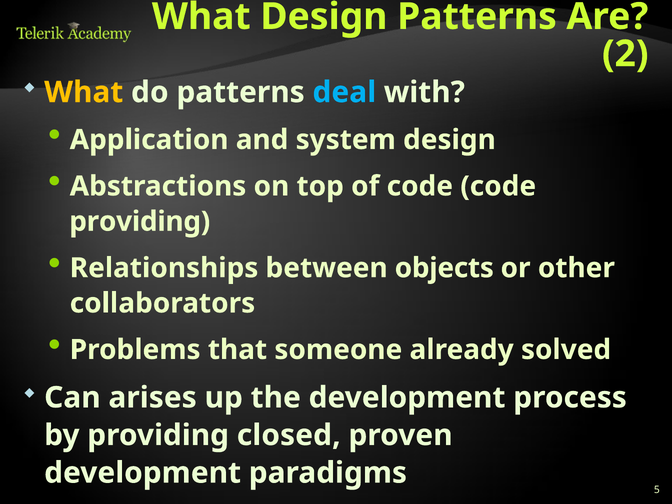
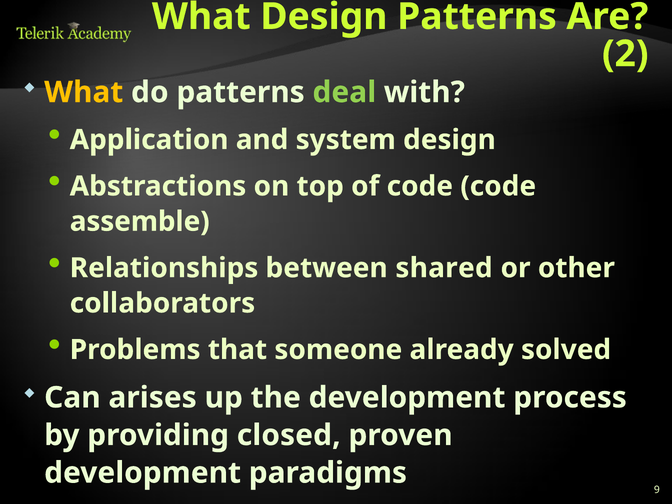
deal colour: light blue -> light green (344, 92)
providing: providing -> assemble (140, 222)
objects: objects -> shared (444, 268)
5: 5 -> 9 (657, 490)
